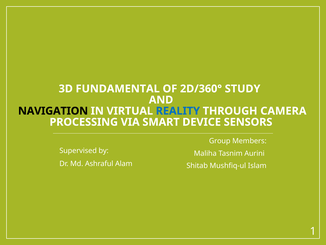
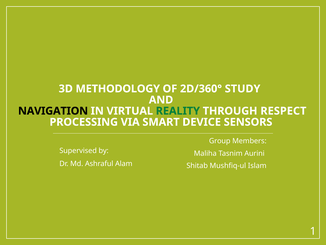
FUNDAMENTAL: FUNDAMENTAL -> METHODOLOGY (118, 89)
REALITY colour: blue -> green (178, 111)
CAMERA: CAMERA -> RESPECT (283, 111)
